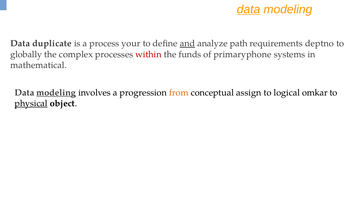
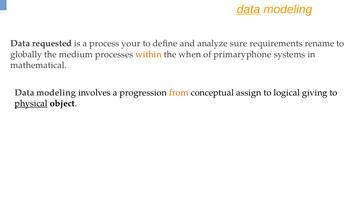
duplicate: duplicate -> requested (52, 44)
and underline: present -> none (187, 44)
path: path -> sure (239, 44)
deptno: deptno -> rename (320, 44)
complex: complex -> medium (76, 54)
within colour: red -> orange (148, 54)
funds: funds -> when (190, 54)
modeling underline: present -> none (56, 93)
omkar: omkar -> giving (315, 93)
